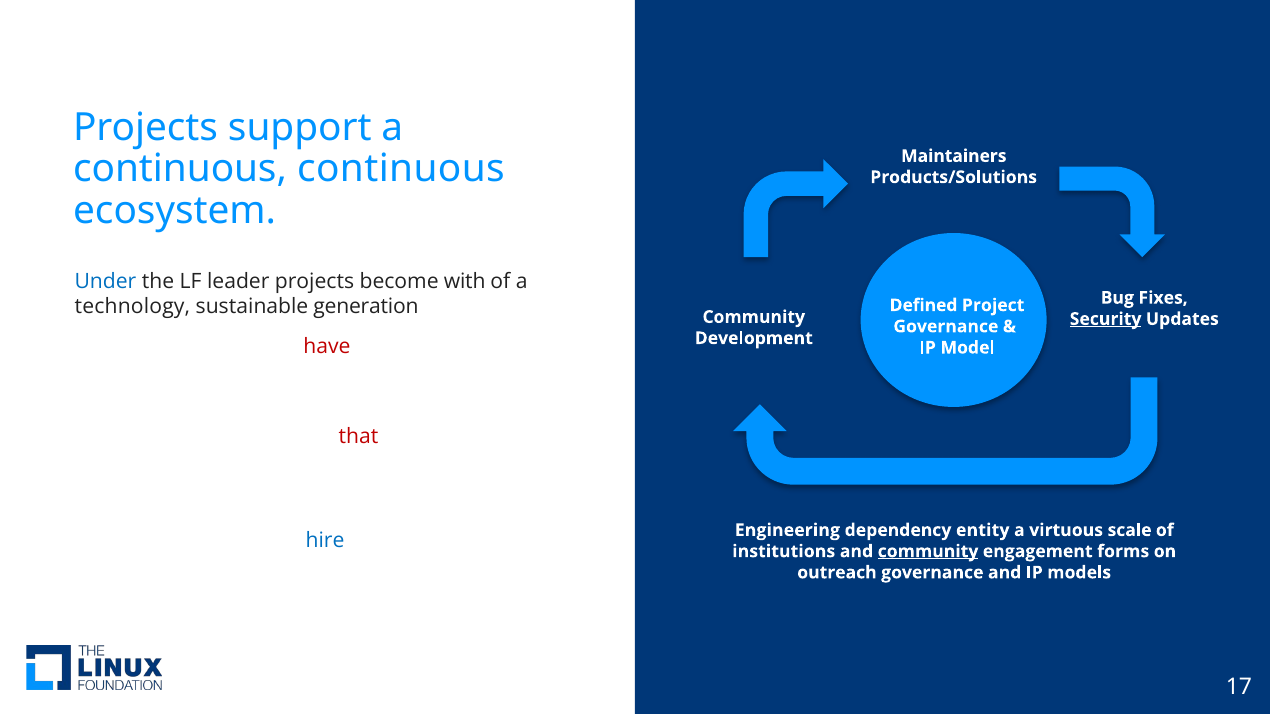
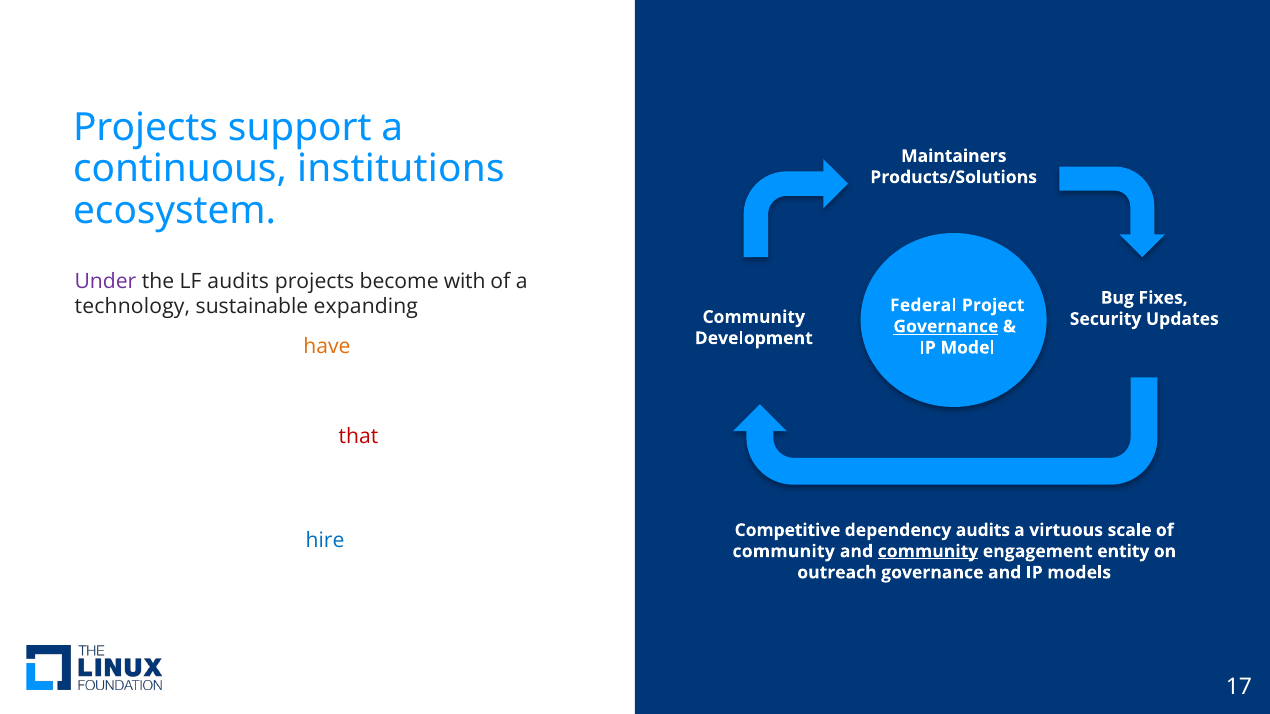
continuous continuous: continuous -> institutions (401, 169)
Under colour: blue -> purple (105, 281)
LF leader: leader -> audits (238, 281)
Defined: Defined -> Federal (923, 305)
generation: generation -> expanding (366, 307)
Security underline: present -> none (1106, 319)
Governance underline: none -> present (946, 327)
have colour: red -> orange (327, 346)
Engineering: Engineering -> Competitive (788, 530)
dependency entity: entity -> audits (983, 530)
institutions: institutions -> community (784, 552)
forms: forms -> entity (1123, 552)
